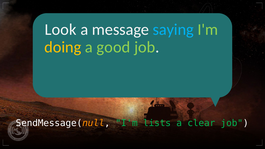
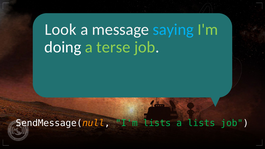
doing colour: yellow -> white (63, 47)
good: good -> terse (113, 47)
a clear: clear -> lists (201, 123)
